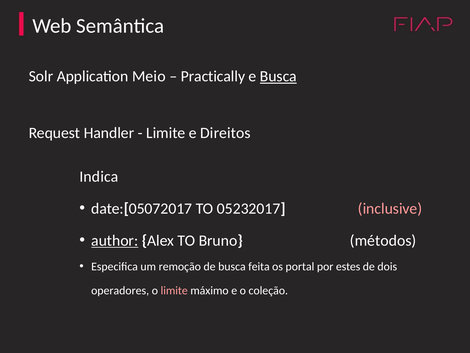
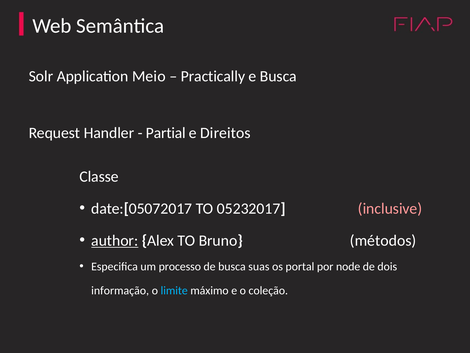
Busca underline: present -> none (278, 76)
Limite: Limite -> Partial (166, 133)
Indica: Indica -> Classe (99, 176)
remoção: remoção -> processo (180, 266)
feita: feita -> suas (259, 266)
estes: estes -> node (348, 266)
operadores: operadores -> informação (120, 290)
limite colour: pink -> light blue (174, 290)
